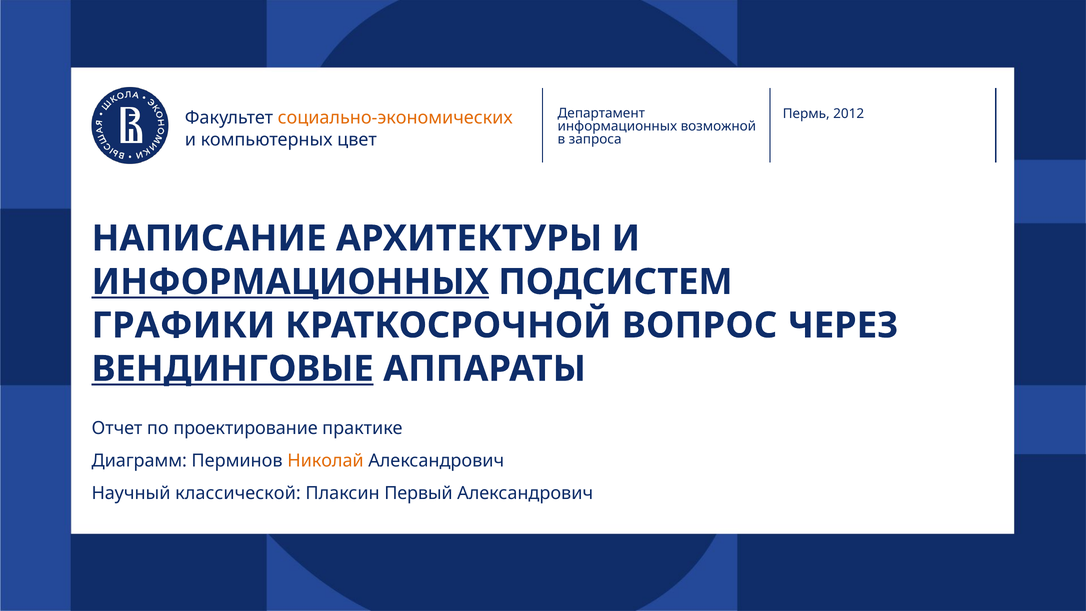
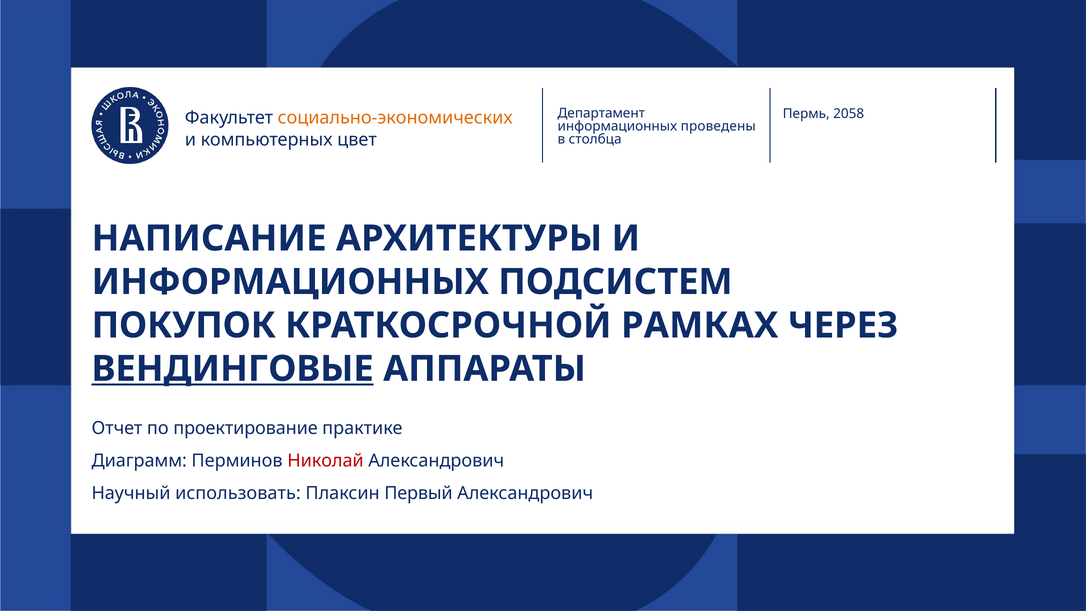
2012: 2012 -> 2058 (849, 114)
возможной: возможной -> проведены (718, 126)
запроса: запроса -> столбца (595, 139)
ИНФОРМАЦИОННЫХ underline: present -> none (290, 282)
ГРАФИКИ: ГРАФИКИ -> ПОКУПОК (184, 325)
ВОПРОС: ВОПРОС -> РАМКАХ (700, 325)
Николай colour: orange -> red (326, 461)
классической: классической -> использовать (238, 493)
